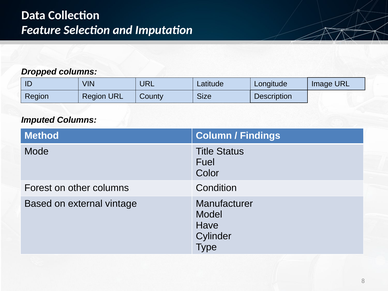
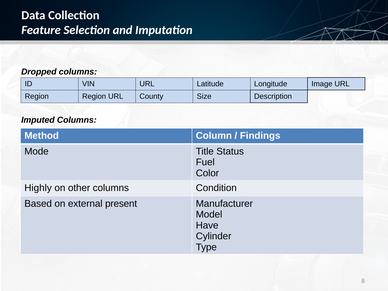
Forest: Forest -> Highly (38, 188)
vintage: vintage -> present (121, 204)
